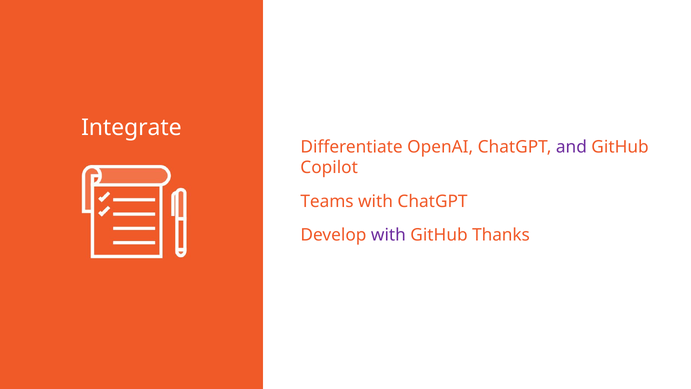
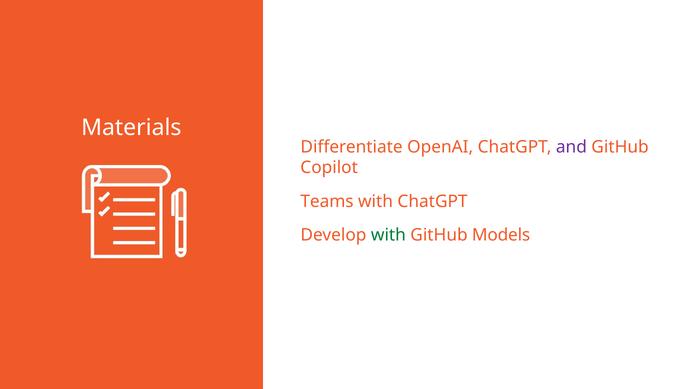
Integrate: Integrate -> Materials (131, 128)
with colour: purple -> green (388, 235)
Thanks: Thanks -> Models (501, 235)
